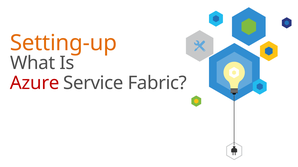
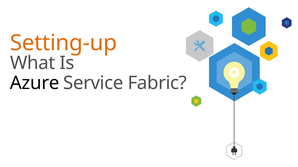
Azure colour: red -> black (35, 83)
